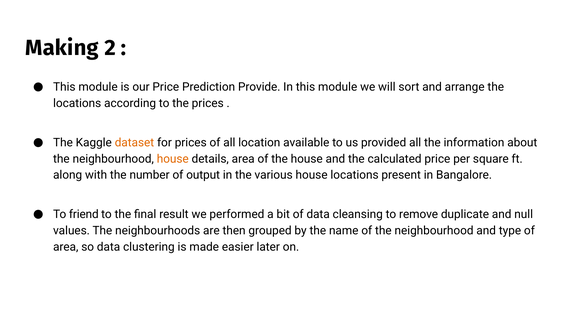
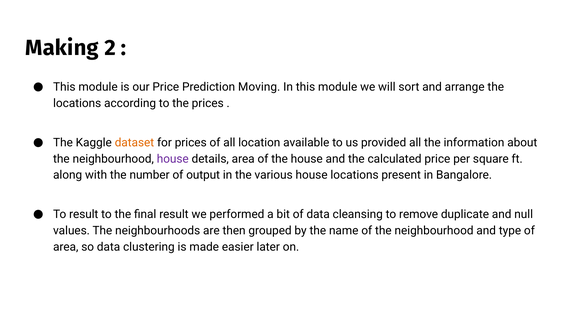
Provide: Provide -> Moving (259, 87)
house colour: orange -> purple (173, 159)
To friend: friend -> result (84, 214)
